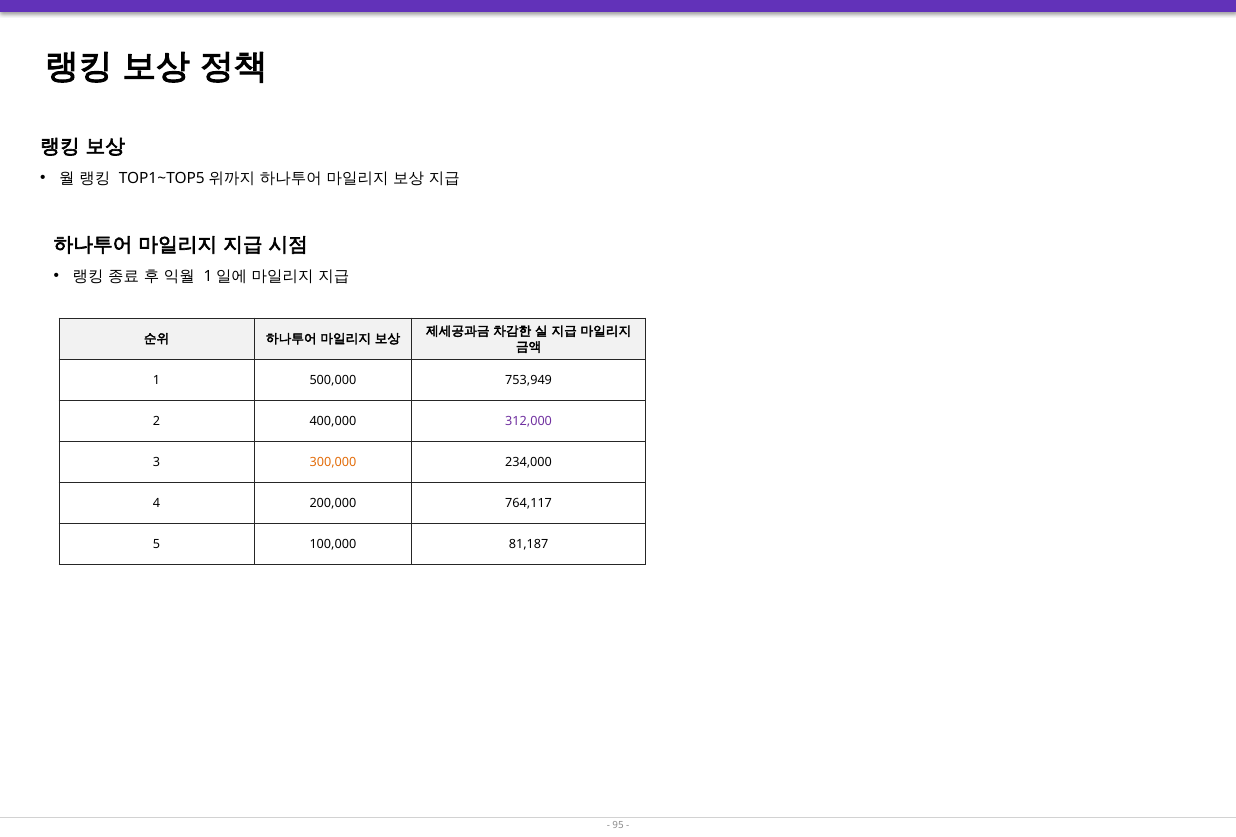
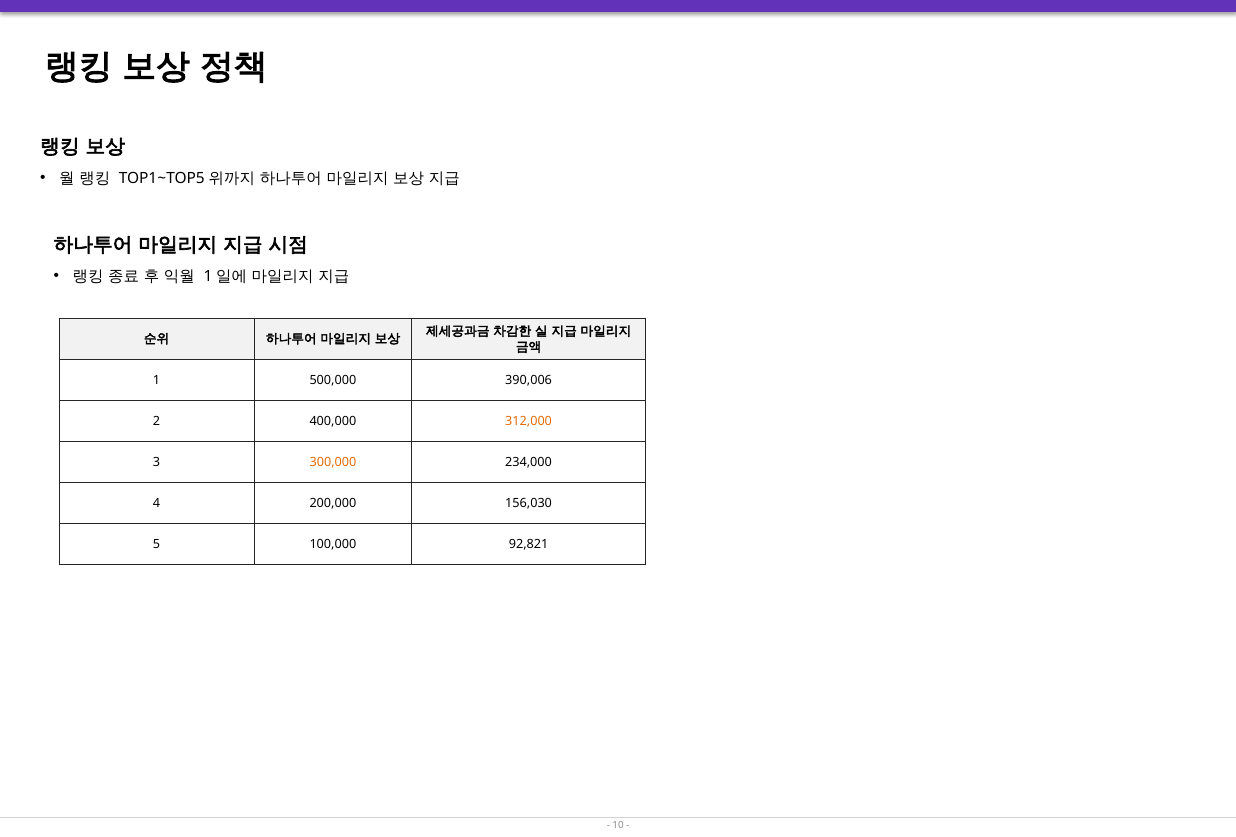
753,949: 753,949 -> 390,006 (529, 380)
312,000 colour: purple -> orange (529, 421)
764,117: 764,117 -> 156,030 (529, 503)
81,187: 81,187 -> 92,821 (529, 545)
95: 95 -> 10 (618, 826)
